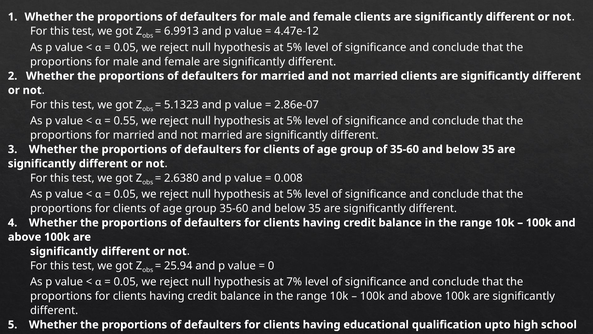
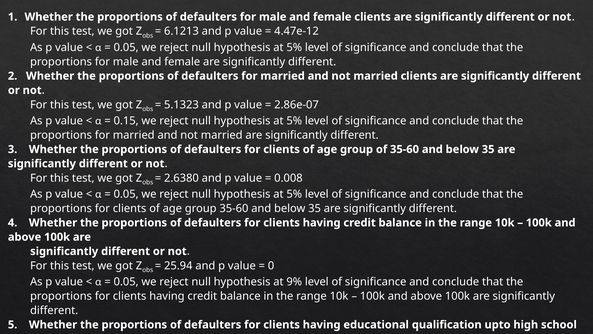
6.9913: 6.9913 -> 6.1213 (181, 31)
0.55: 0.55 -> 0.15 (126, 121)
7%: 7% -> 9% (294, 281)
